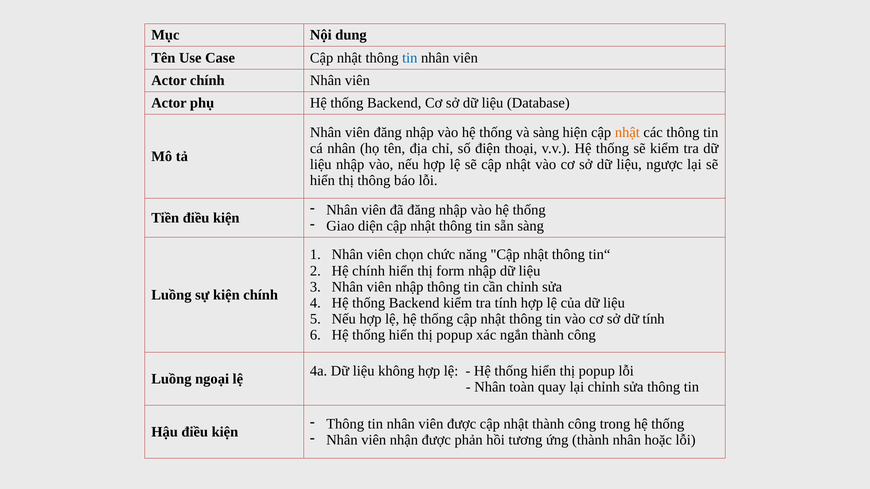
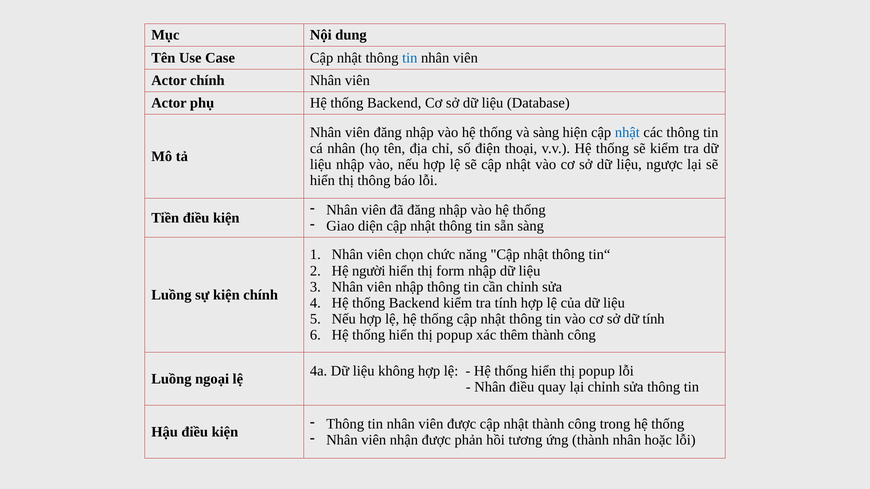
nhật colour: orange -> blue (627, 132)
Hệ chính: chính -> người (369, 271)
ngắn: ngắn -> thêm (514, 335)
Nhân toàn: toàn -> điều (522, 387)
